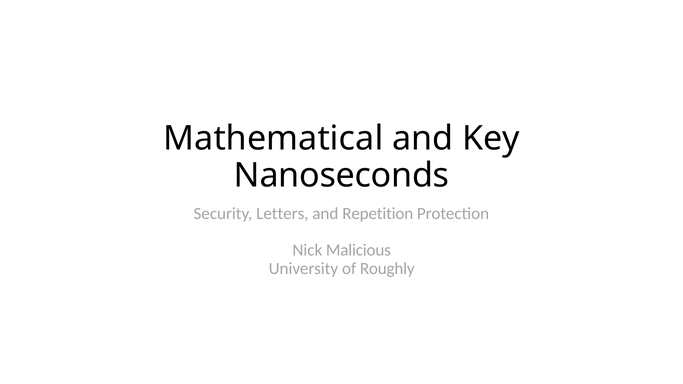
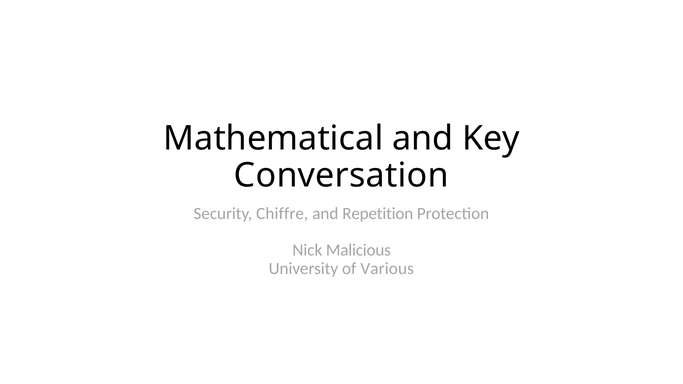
Nanoseconds: Nanoseconds -> Conversation (341, 175)
Letters: Letters -> Chiffre (282, 213)
Roughly: Roughly -> Various (387, 269)
